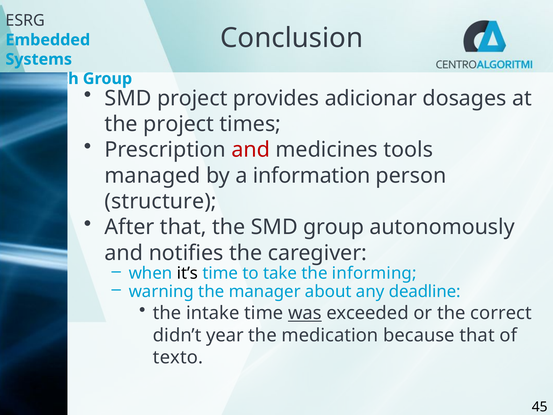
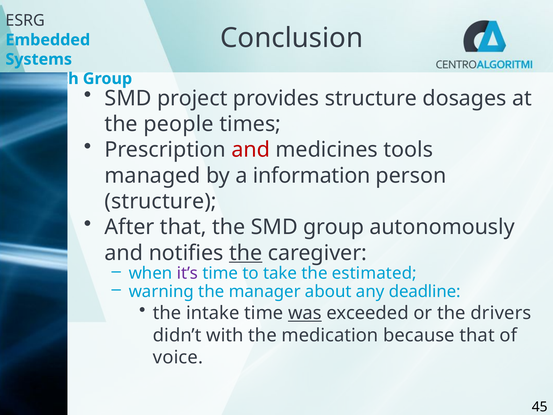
provides adicionar: adicionar -> structure (371, 98)
the project: project -> people (179, 124)
the underline: none -> present (246, 253)
it’s colour: black -> purple (187, 273)
informing: informing -> estimated (374, 273)
correct: correct -> drivers (501, 313)
year: year -> with (225, 335)
texto: texto -> voice (178, 357)
